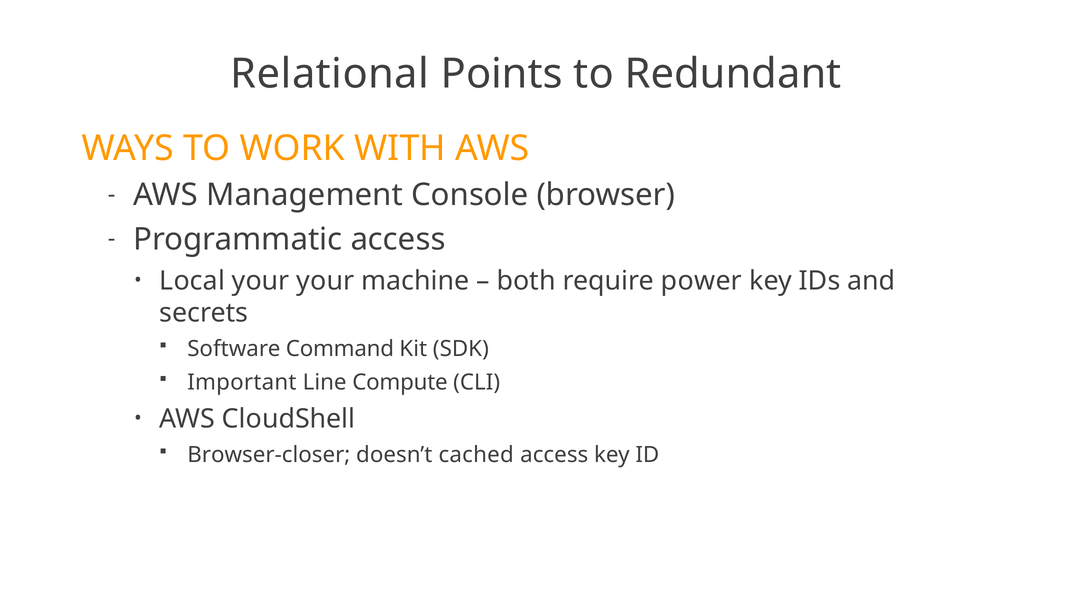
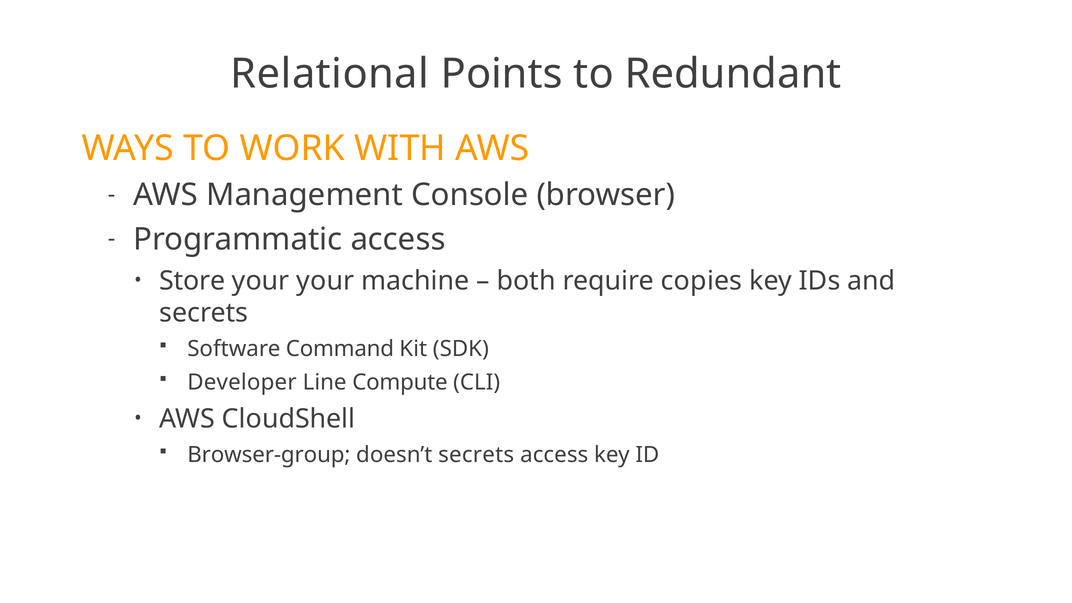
Local: Local -> Store (192, 281)
power: power -> copies (702, 281)
Important: Important -> Developer (242, 382)
Browser-closer: Browser-closer -> Browser-group (269, 455)
doesn’t cached: cached -> secrets (476, 455)
